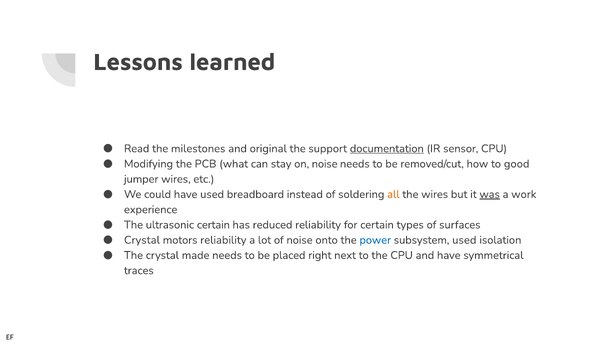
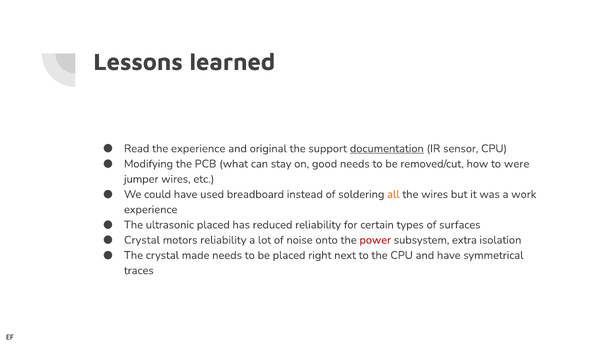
the milestones: milestones -> experience (198, 149)
on noise: noise -> good (325, 164)
good: good -> were (517, 164)
was underline: present -> none (490, 194)
ultrasonic certain: certain -> placed (213, 225)
power colour: blue -> red (375, 240)
subsystem used: used -> extra (464, 240)
